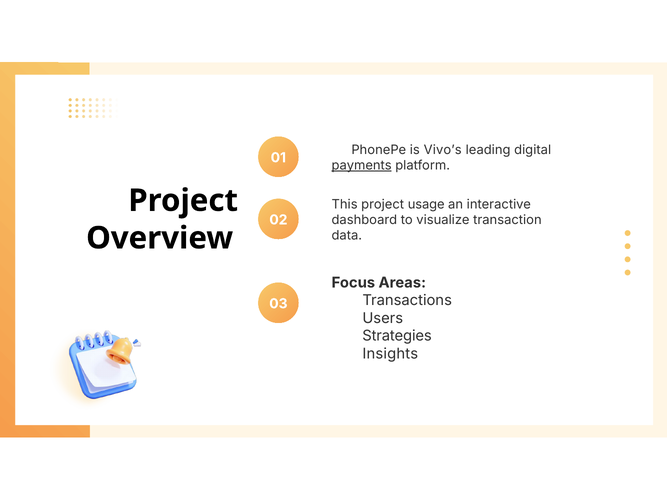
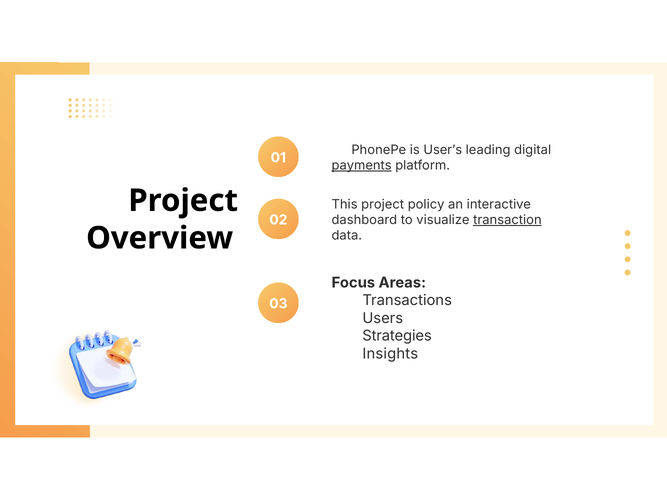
Vivo’s: Vivo’s -> User’s (443, 150)
usage: usage -> policy (426, 204)
transaction underline: none -> present (507, 220)
